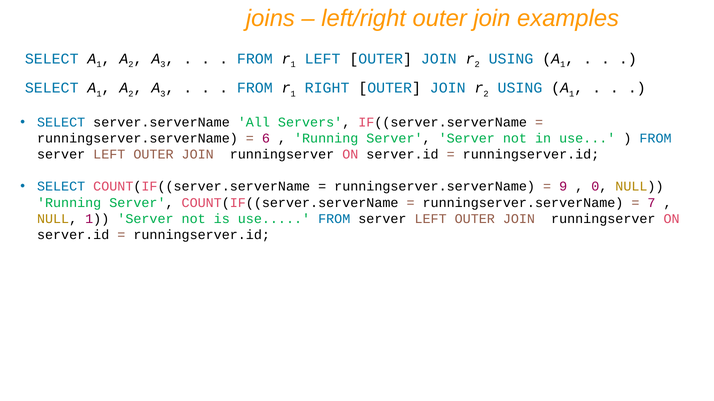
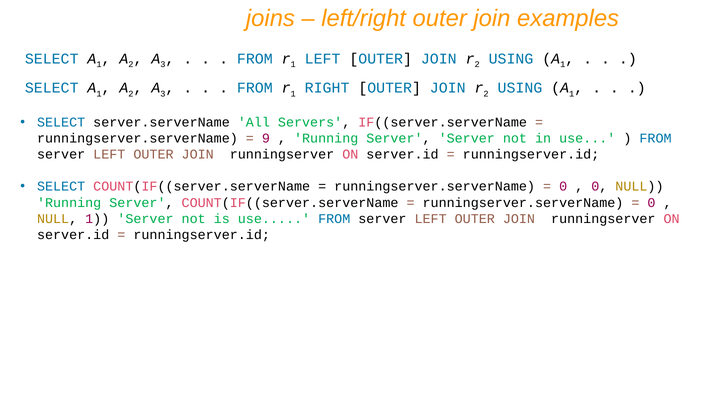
6: 6 -> 9 (266, 139)
9: 9 -> 0 (563, 187)
7: 7 -> 0 (652, 203)
